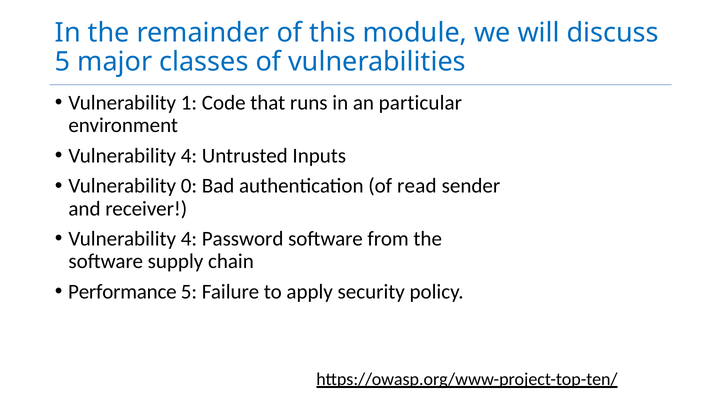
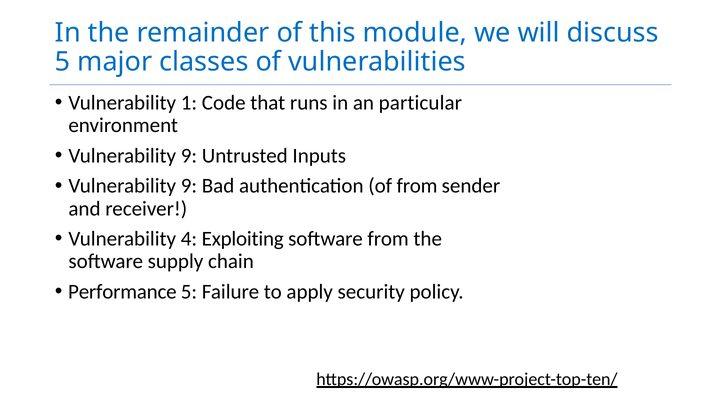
4: 4 -> 9 (189, 155)
0: 0 -> 9 (189, 186)
of read: read -> from (417, 186)
Password: Password -> Exploiting (243, 239)
